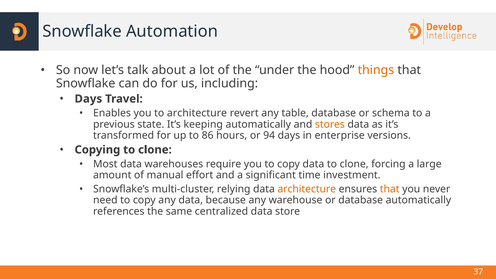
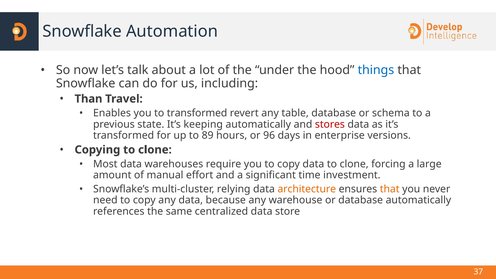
things colour: orange -> blue (376, 70)
Days: Days -> Than (88, 99)
to architecture: architecture -> transformed (197, 113)
stores colour: orange -> red (330, 124)
86: 86 -> 89 (208, 135)
94: 94 -> 96 (269, 135)
